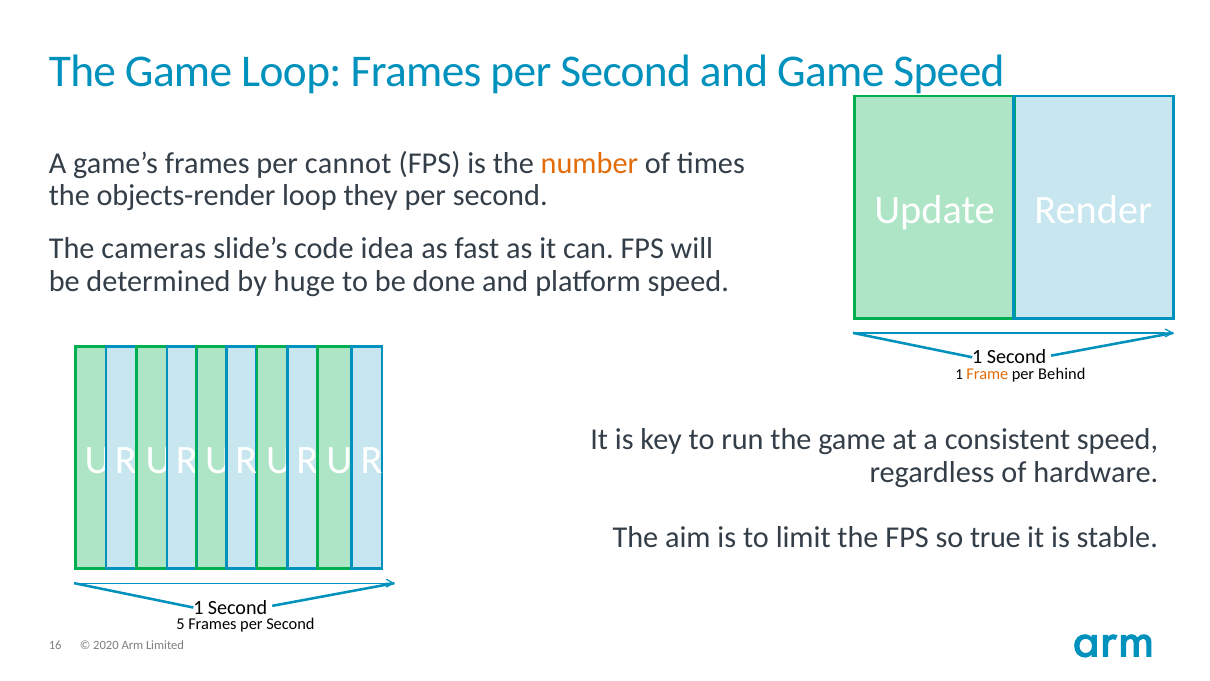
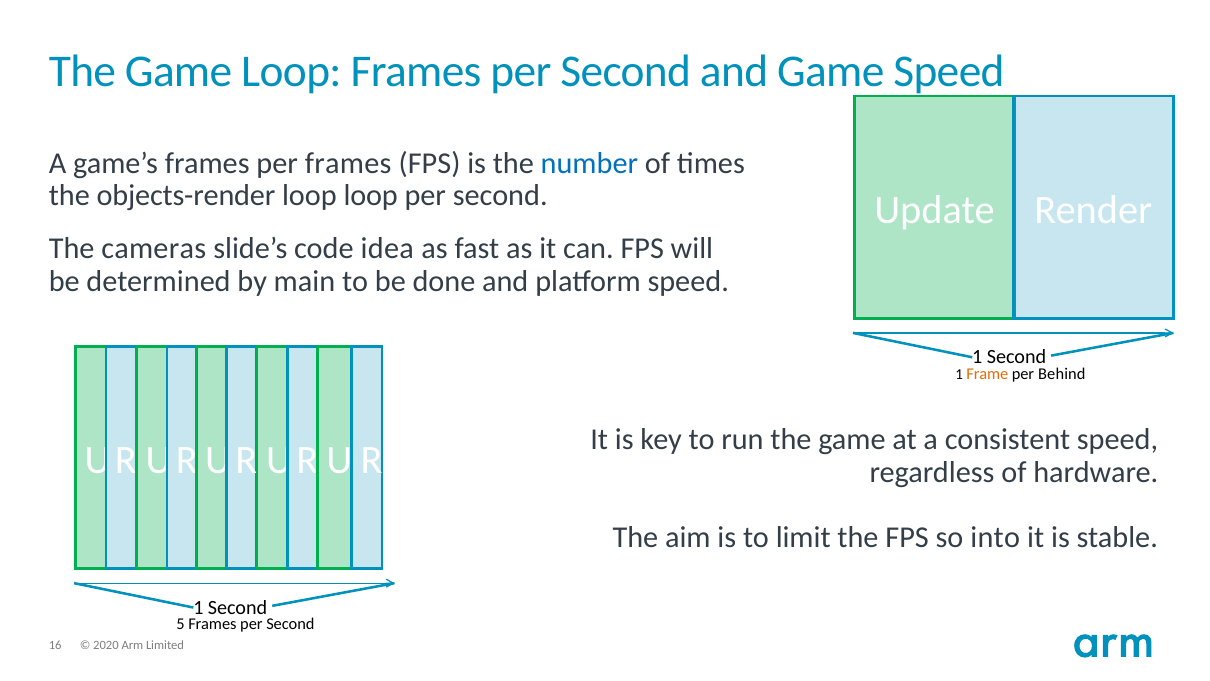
per cannot: cannot -> frames (348, 163)
number colour: orange -> blue (589, 163)
loop they: they -> loop (371, 196)
huge: huge -> main (305, 281)
true: true -> into (995, 538)
